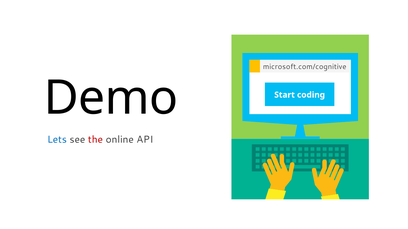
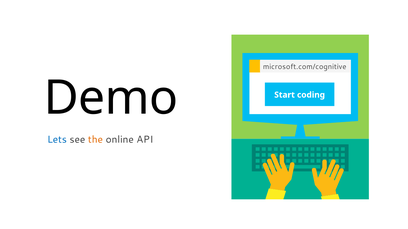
the colour: red -> orange (95, 140)
